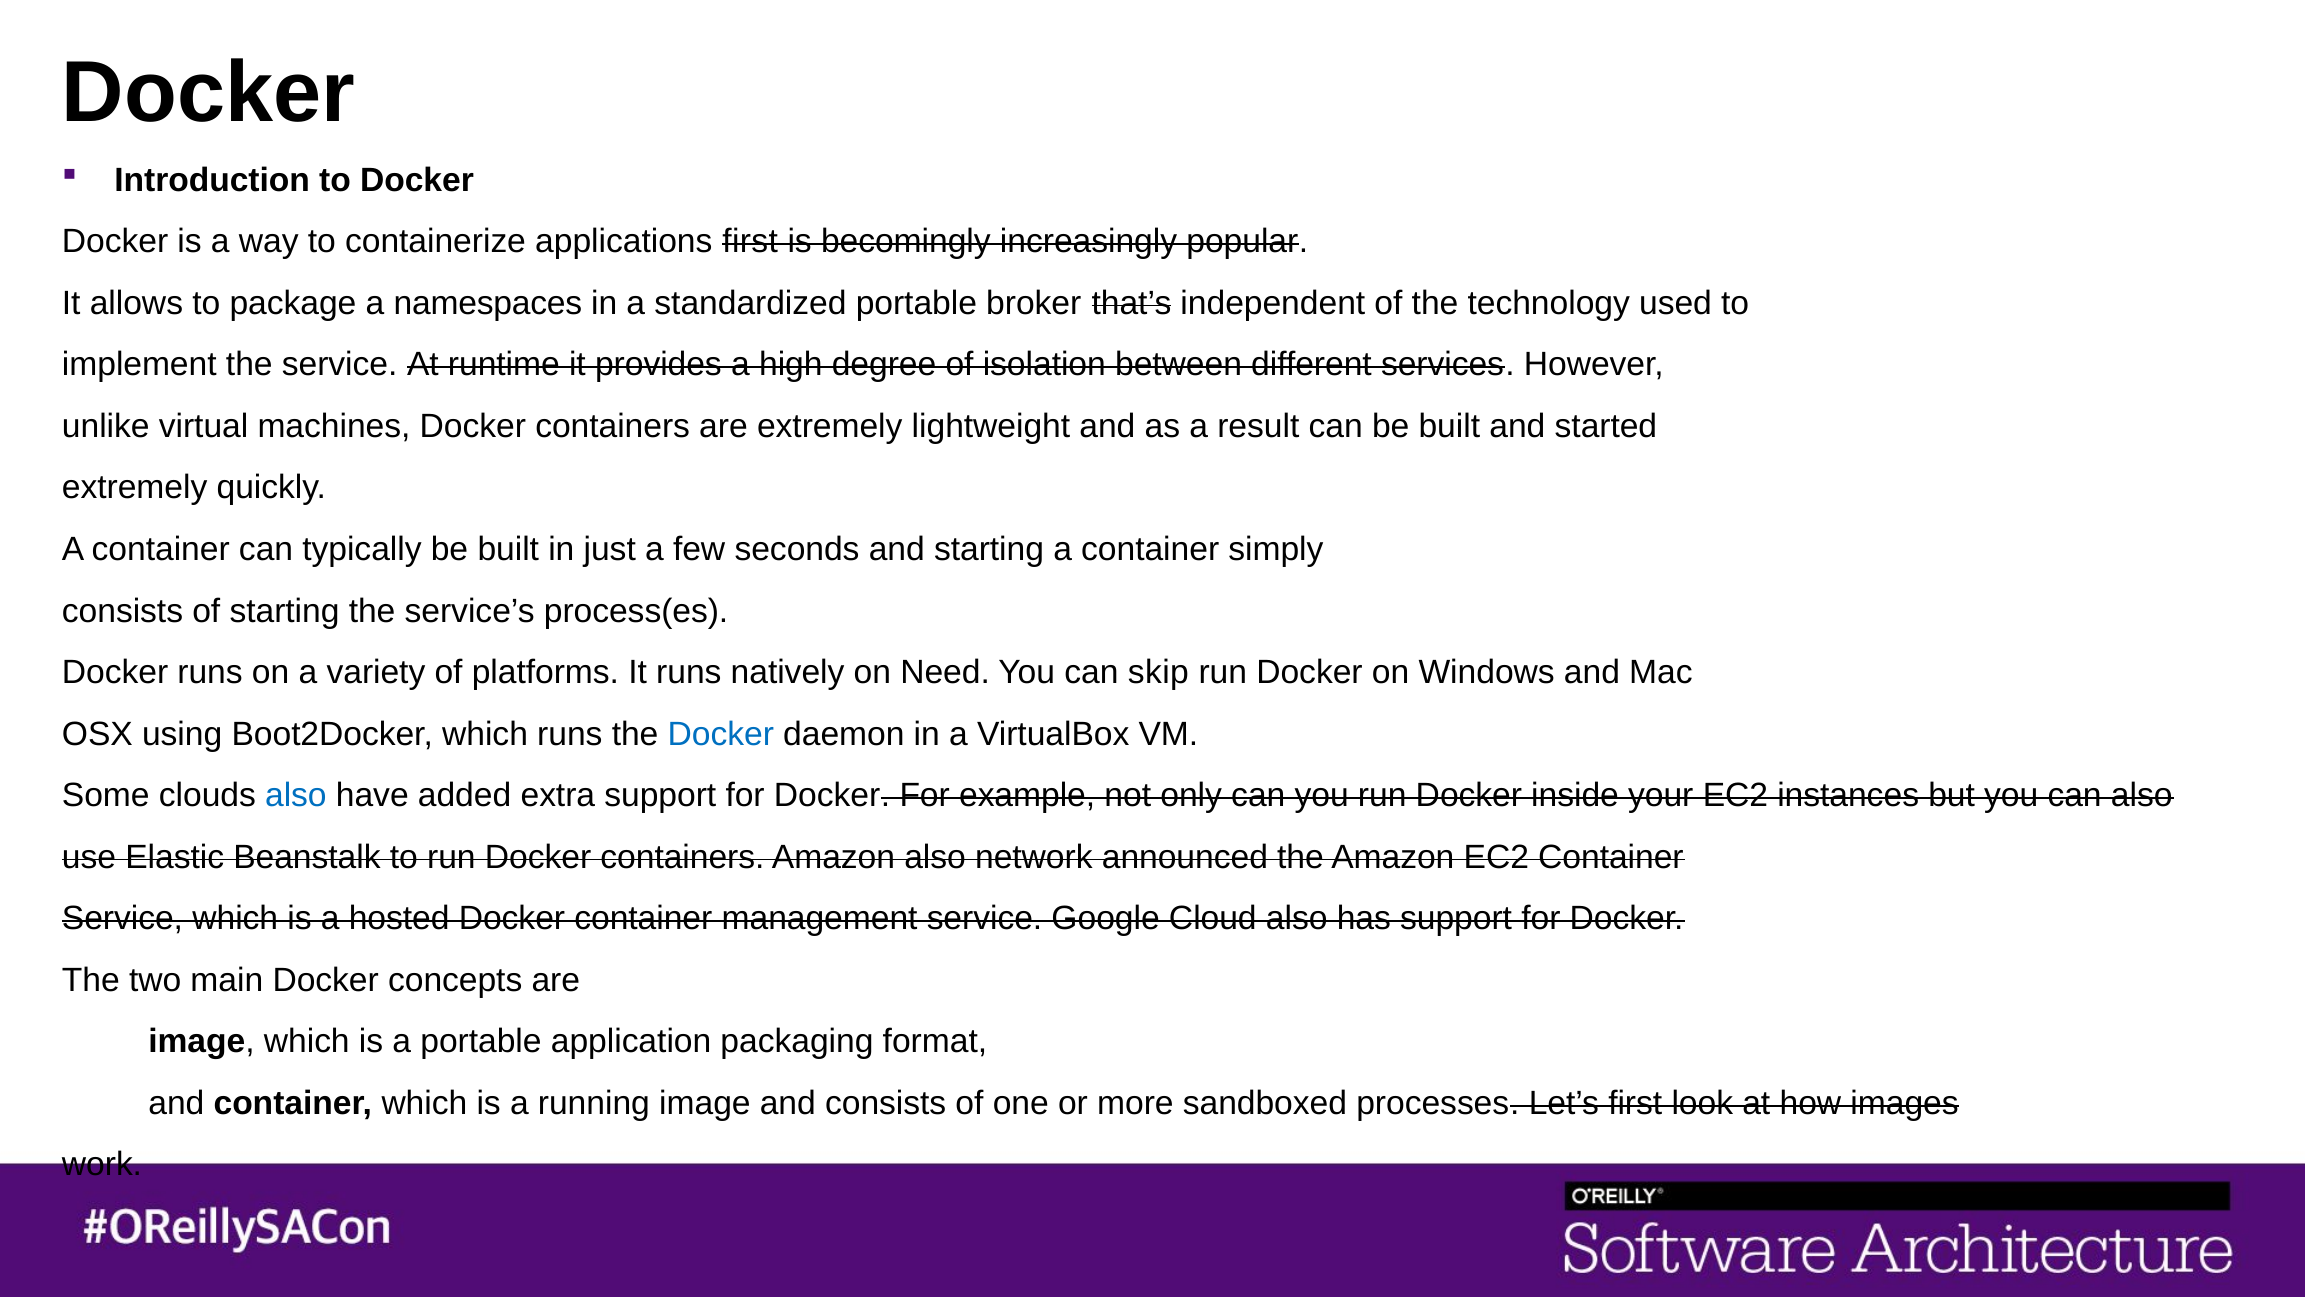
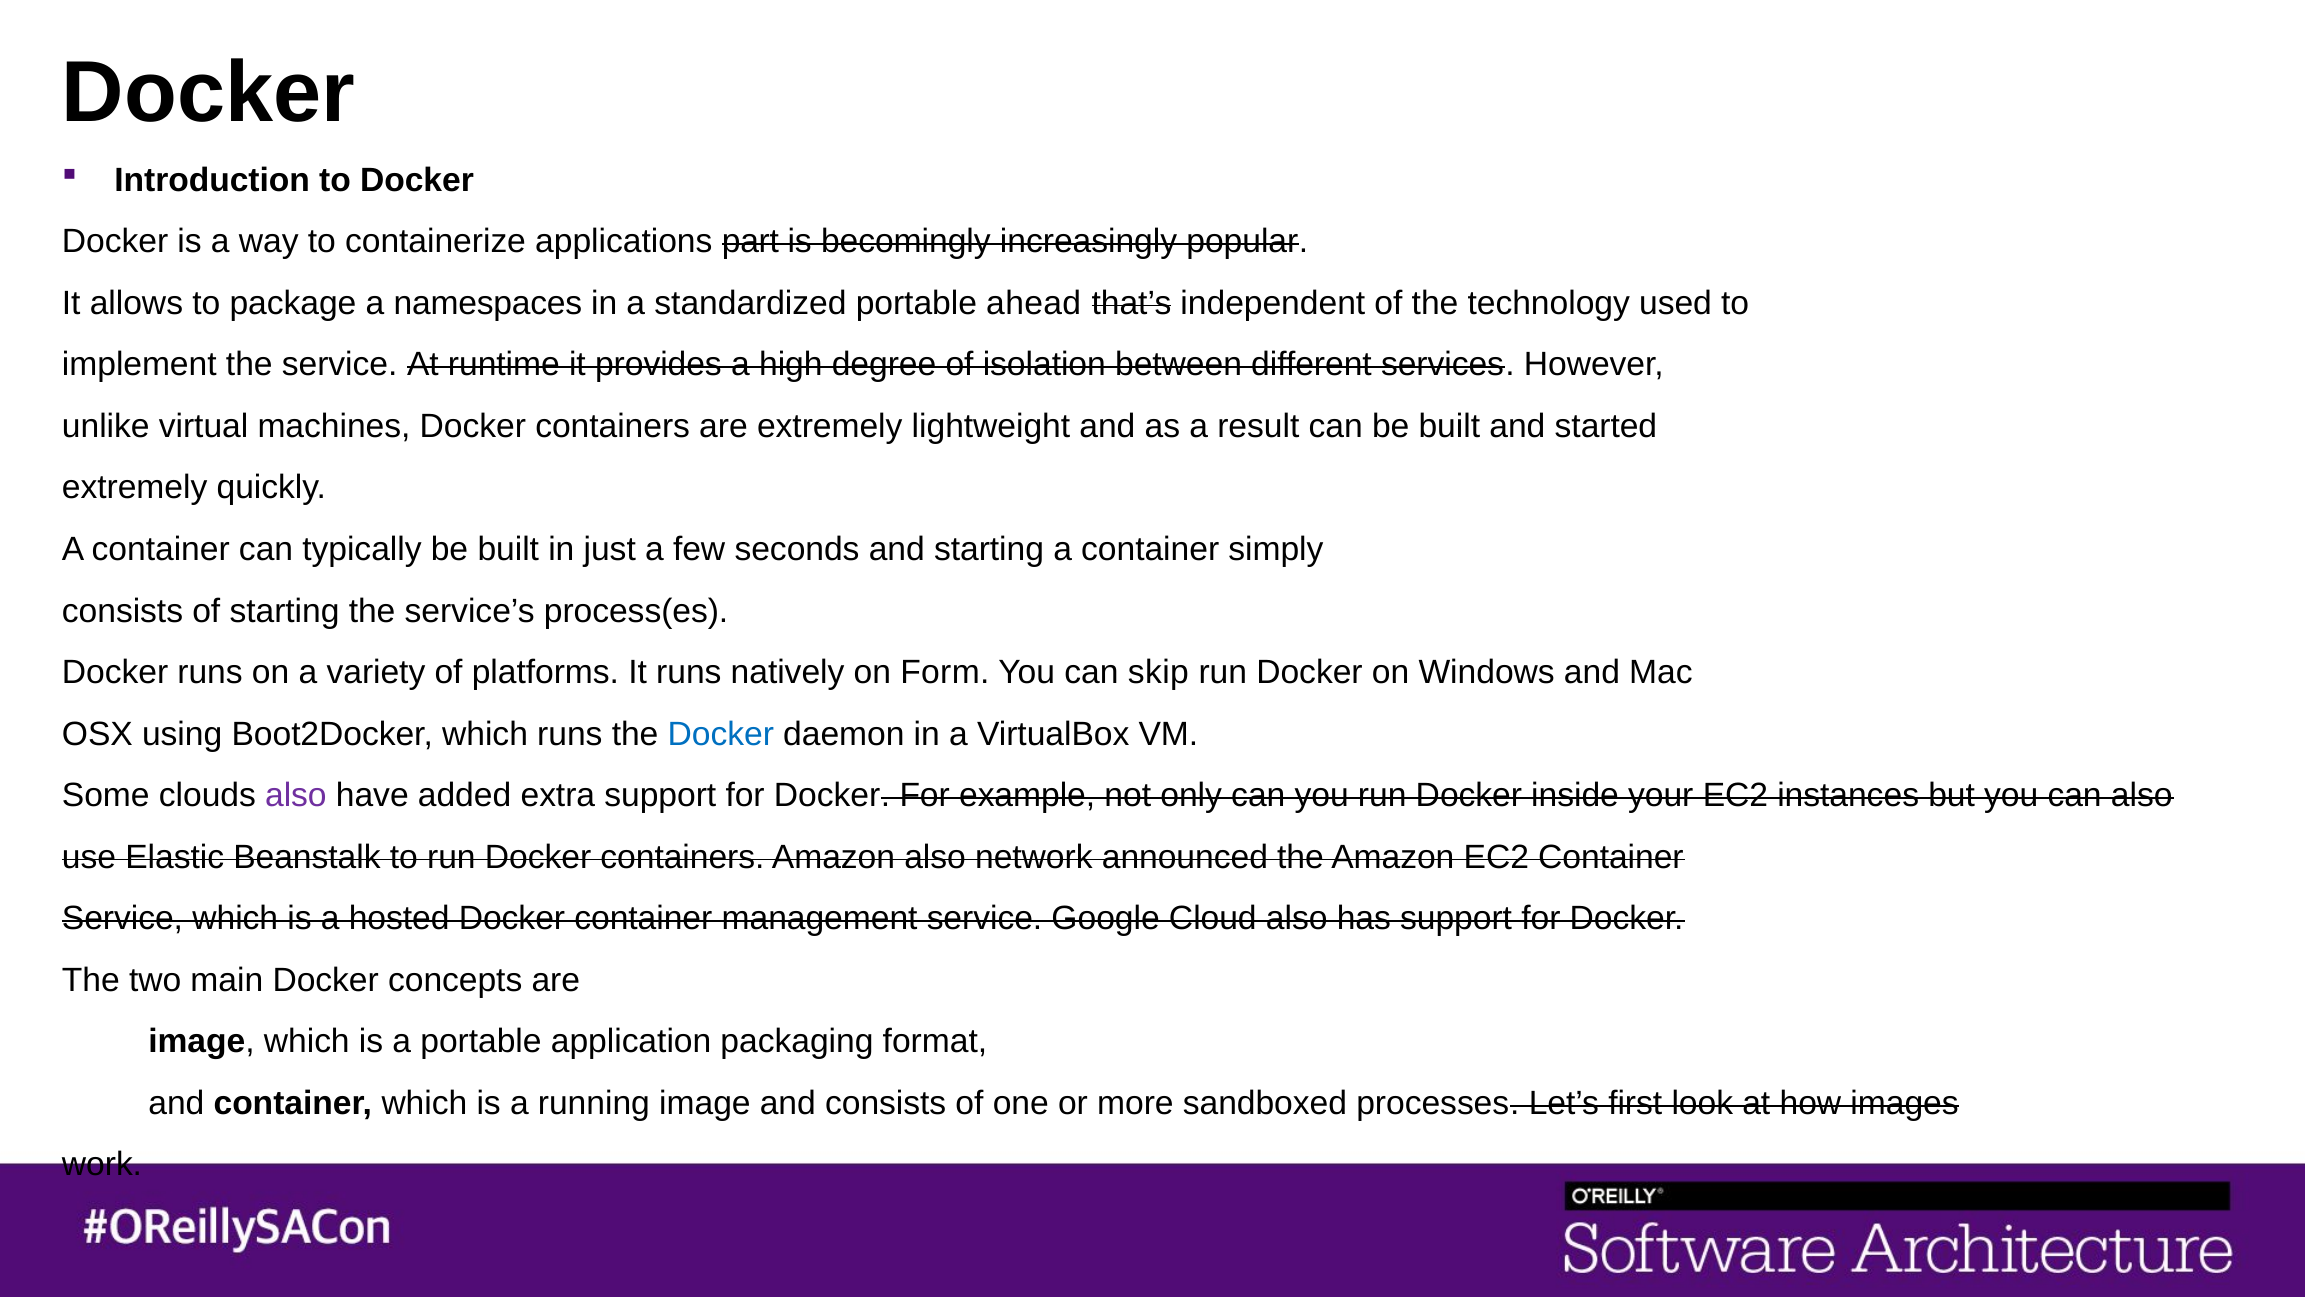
applications first: first -> part (750, 242)
broker: broker -> ahead (1034, 303)
Need: Need -> Form (945, 672)
also colour: blue -> purple (296, 795)
